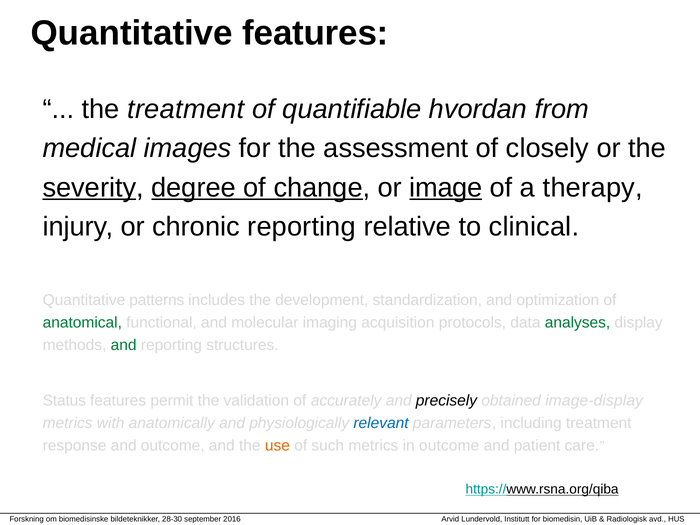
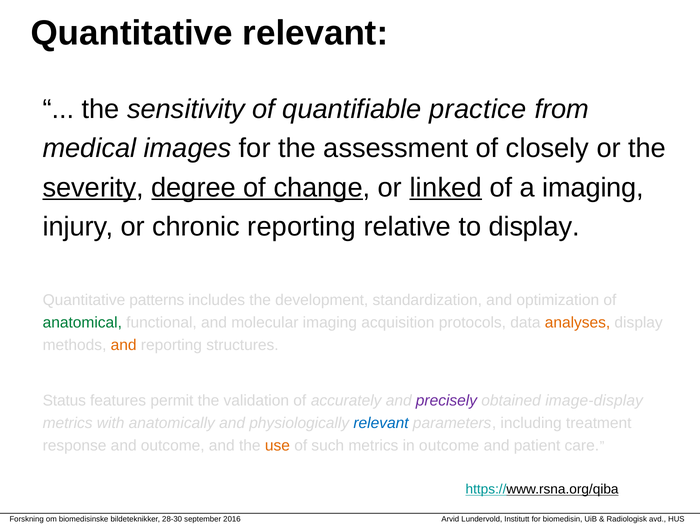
Quantitative features: features -> relevant (315, 33)
the treatment: treatment -> sensitivity (186, 109)
hvordan: hvordan -> practice (478, 109)
image: image -> linked (446, 188)
a therapy: therapy -> imaging (593, 188)
to clinical: clinical -> display (534, 227)
analyses colour: green -> orange (578, 322)
and colour: green -> orange (124, 345)
precisely colour: black -> purple (446, 401)
